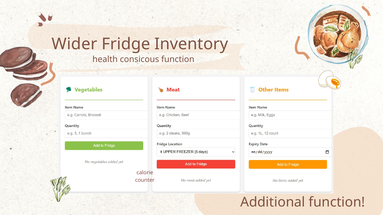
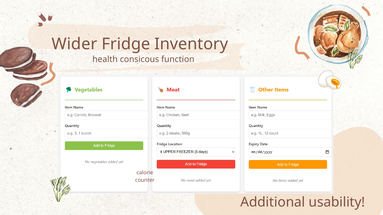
Additional function: function -> usability (337, 203)
